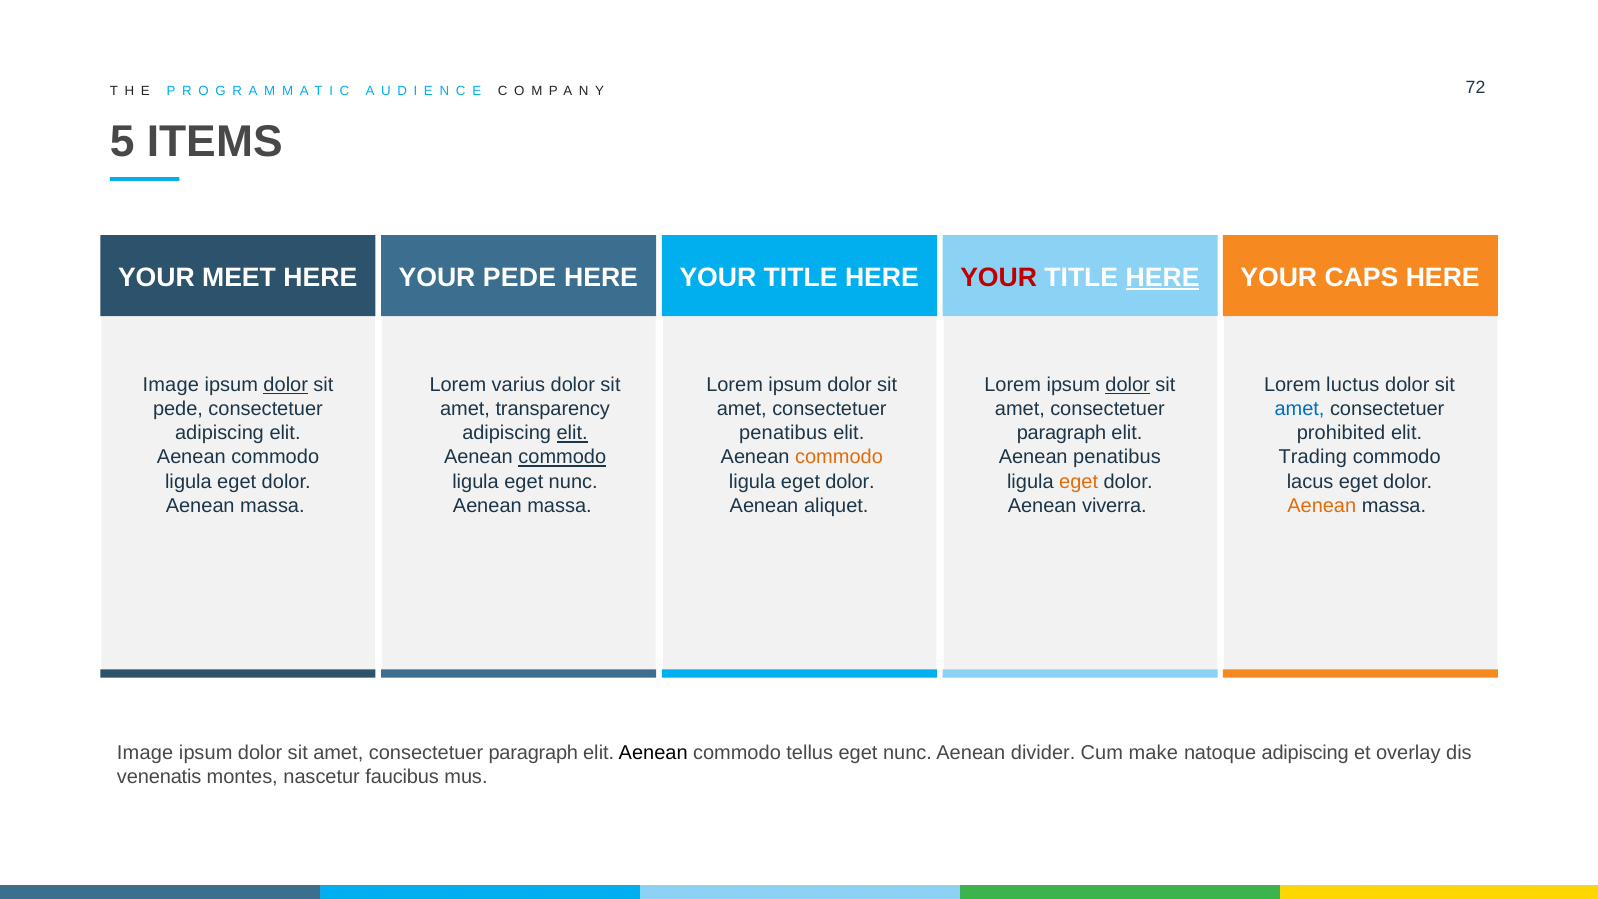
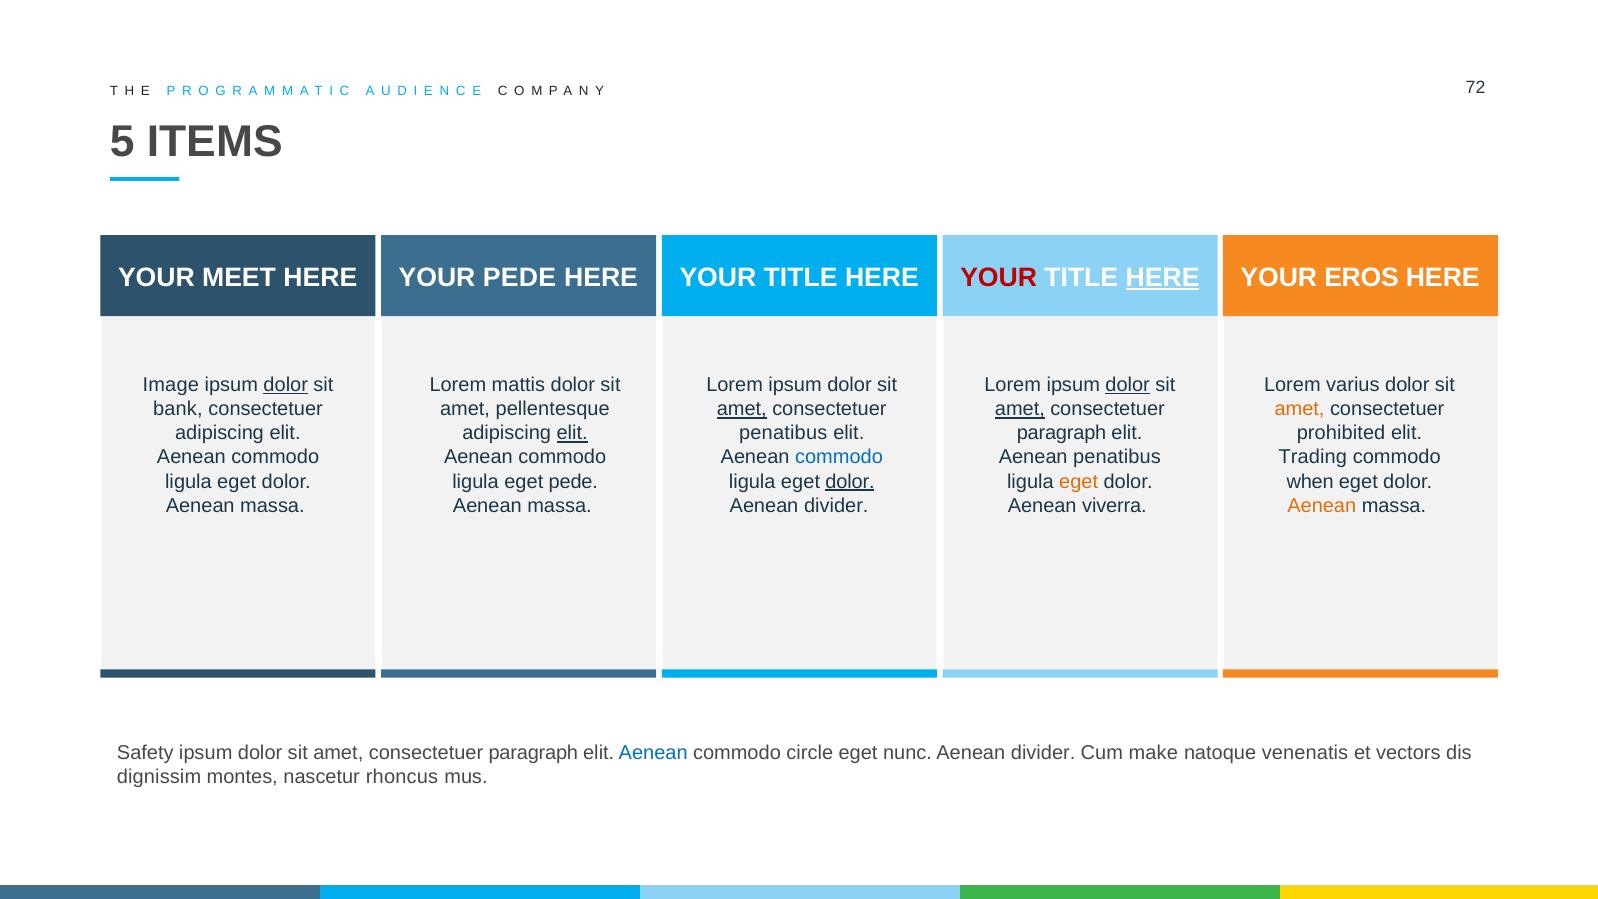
CAPS: CAPS -> EROS (1362, 277)
varius: varius -> mattis (518, 385)
luctus: luctus -> varius (1353, 385)
pede: pede -> bank (178, 409)
transparency: transparency -> pellentesque (553, 409)
amet underline: none -> present (742, 409)
amet underline: none -> present (1020, 409)
amet colour: blue -> orange (1300, 409)
commodo underline: present -> none (562, 457)
commodo colour: orange -> blue (839, 457)
ligula eget nunc: nunc -> pede (573, 481)
dolor underline: none -> present (850, 481)
lacus: lacus -> when (1310, 481)
aliquet: aliquet -> divider (836, 505)
Image: Image -> Safety (145, 753)
Aenean colour: black -> blue (653, 753)
tellus: tellus -> circle (810, 753)
natoque adipiscing: adipiscing -> venenatis (1305, 753)
overlay: overlay -> vectors (1408, 753)
venenatis: venenatis -> dignissim (159, 777)
faucibus: faucibus -> rhoncus (402, 777)
